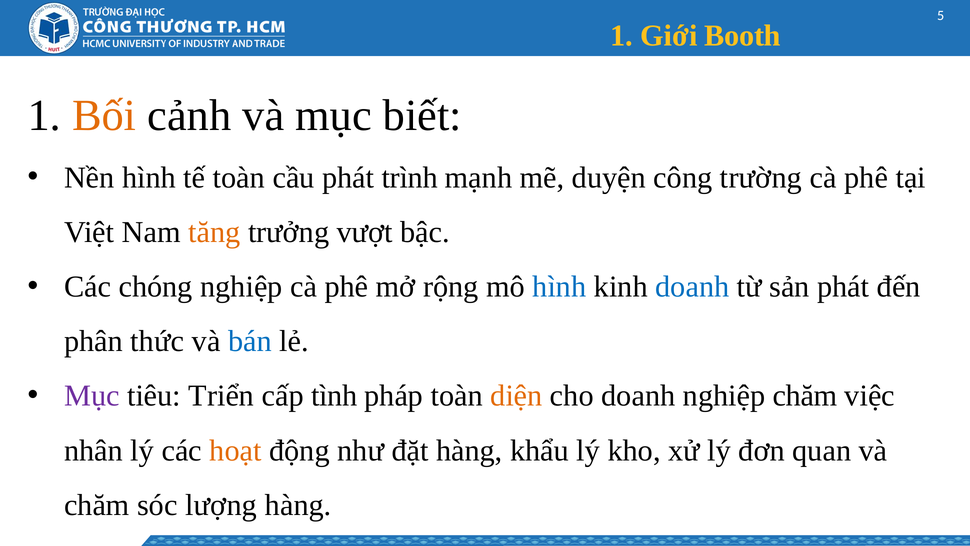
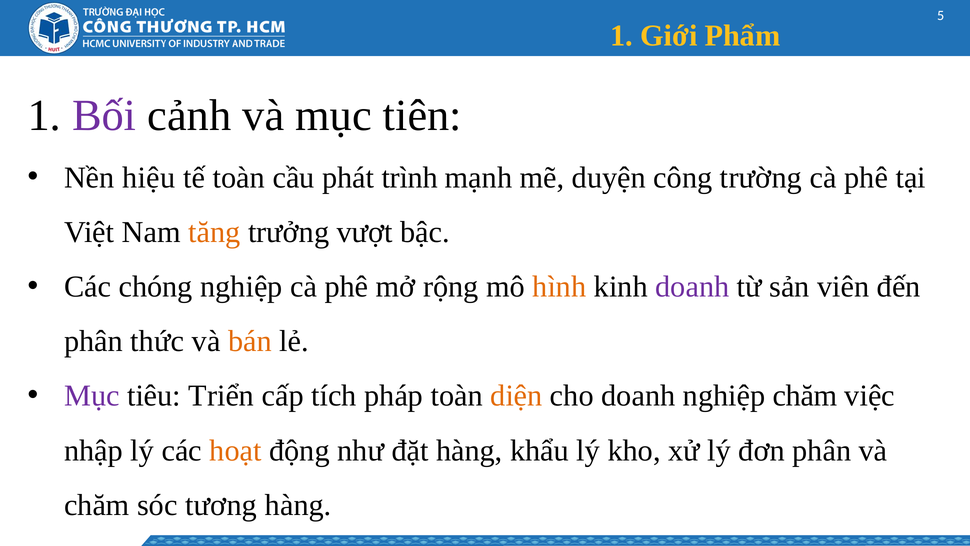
Booth: Booth -> Phẩm (742, 36)
Bối colour: orange -> purple (104, 115)
biết: biết -> tiên (422, 115)
Nền hình: hình -> hiệu (149, 177)
hình colour: blue -> orange (559, 287)
doanh colour: blue -> purple (692, 287)
sản phát: phát -> viên (843, 287)
bán colour: blue -> orange (250, 341)
tình: tình -> tích (334, 396)
nhân: nhân -> nhập (93, 450)
đơn quan: quan -> phân (822, 450)
lượng: lượng -> tương (221, 505)
